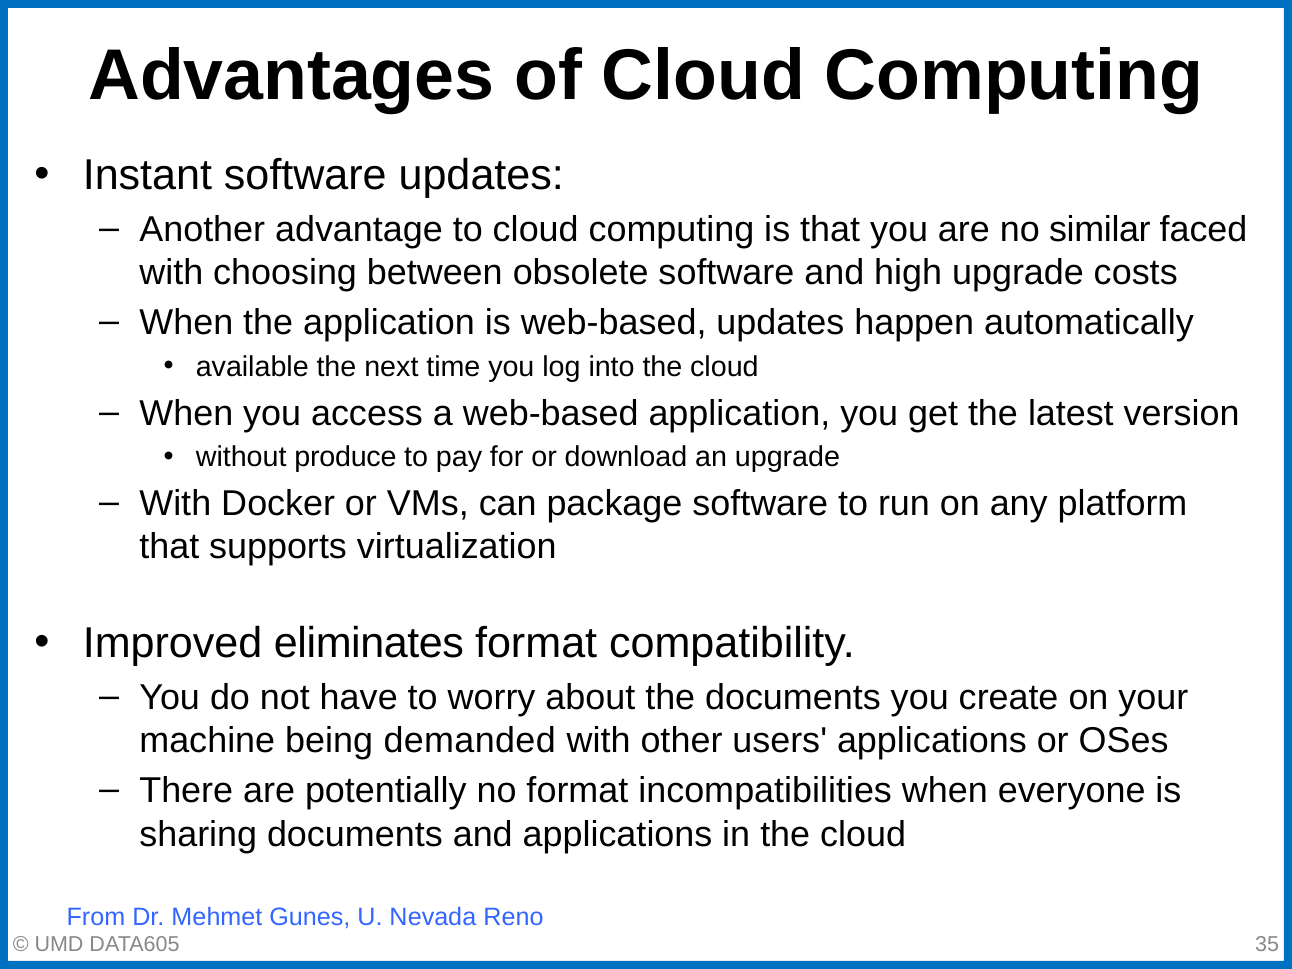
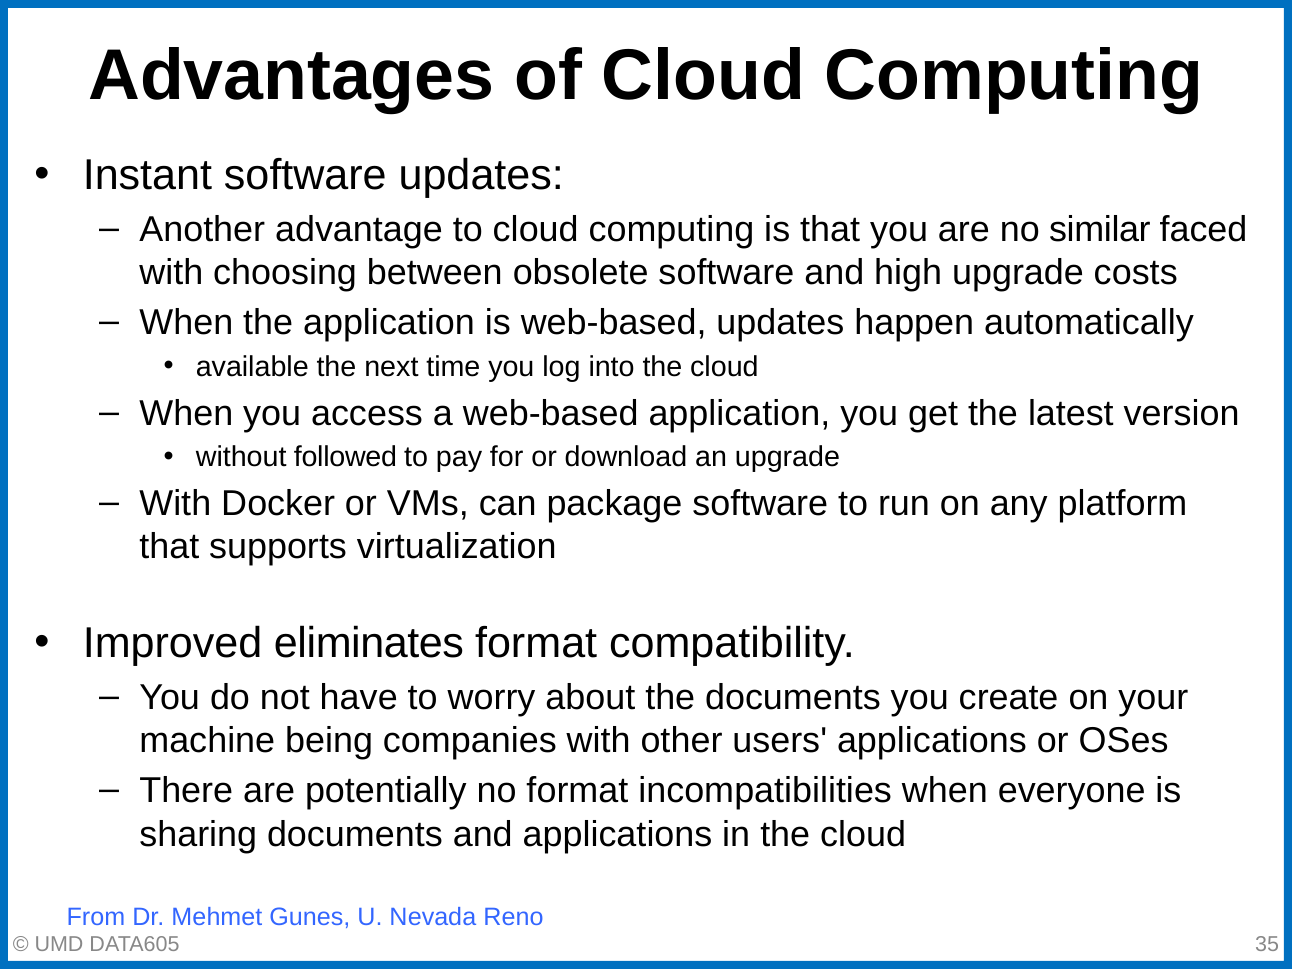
produce: produce -> followed (345, 457)
demanded: demanded -> companies (470, 741)
